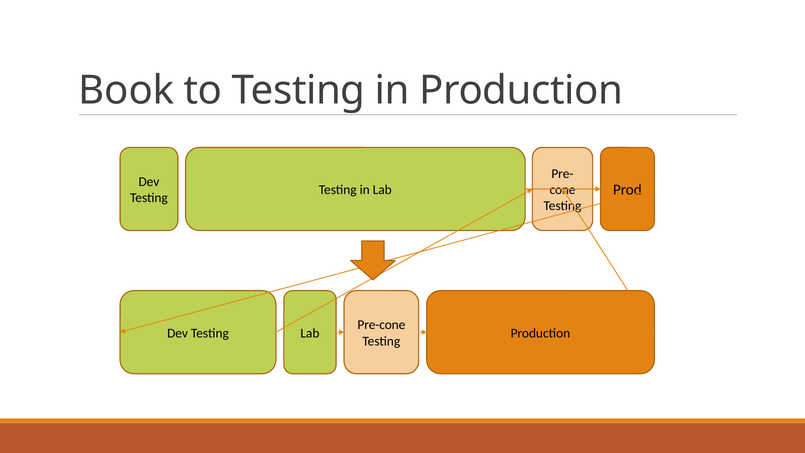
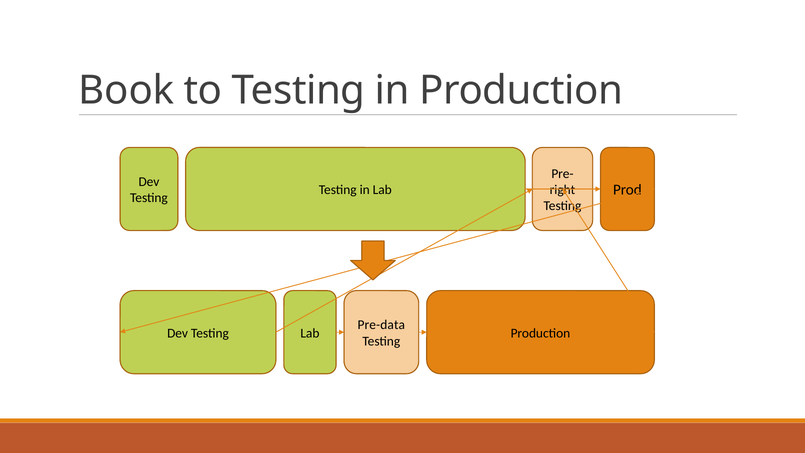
cone: cone -> right (562, 190)
Pre-cone: Pre-cone -> Pre-data (381, 325)
